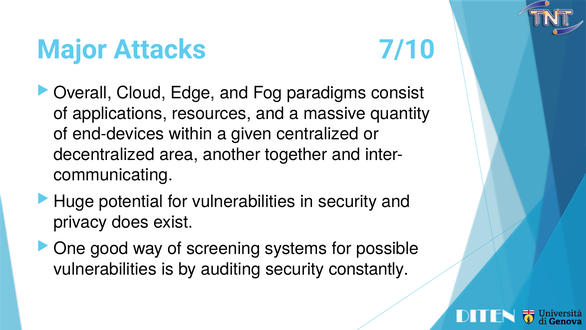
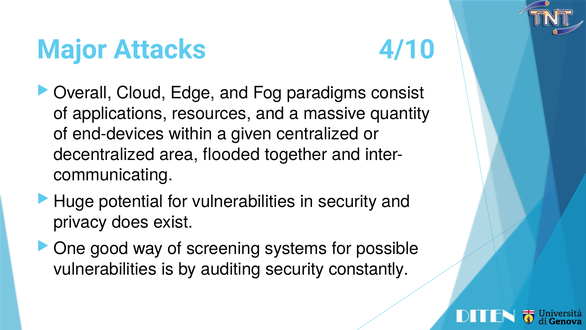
7/10: 7/10 -> 4/10 (407, 49)
another: another -> flooded (232, 154)
